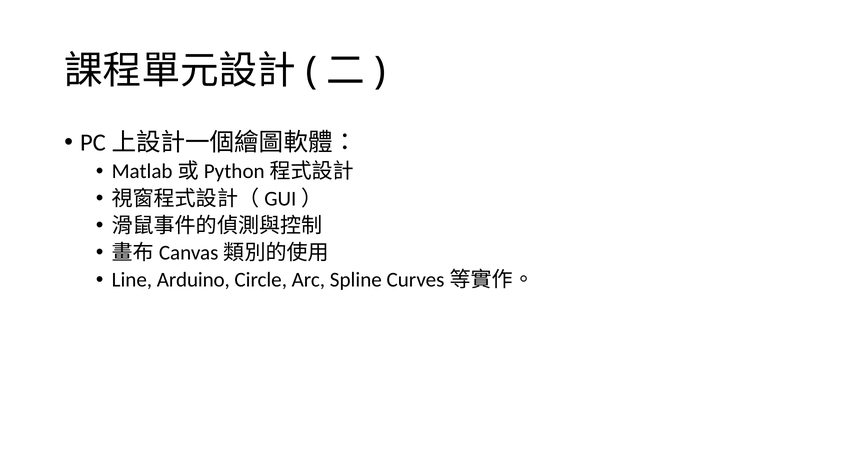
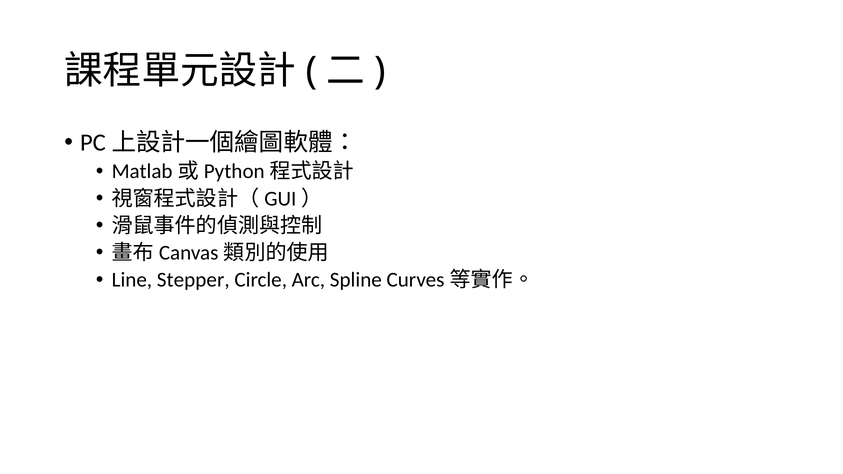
Arduino: Arduino -> Stepper (193, 280)
